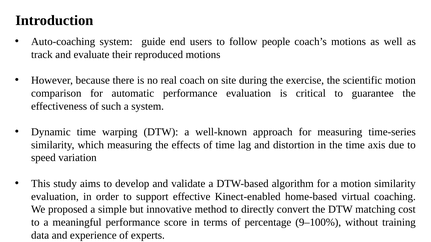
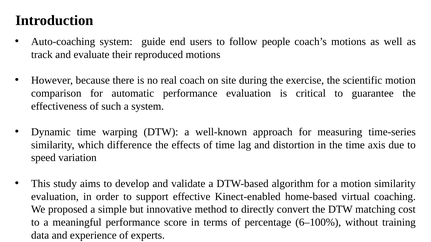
which measuring: measuring -> difference (130, 145)
9–100%: 9–100% -> 6–100% (318, 223)
